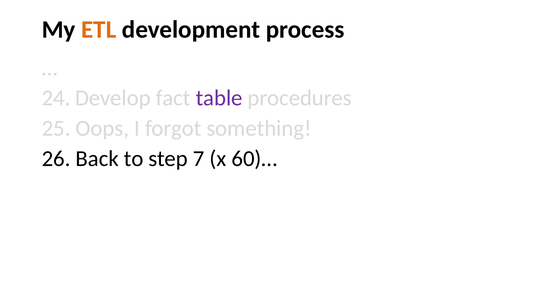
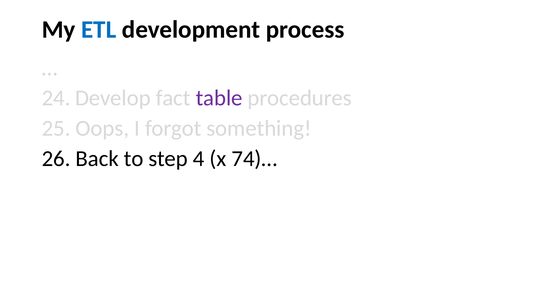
ETL colour: orange -> blue (99, 30)
7: 7 -> 4 (199, 159)
60)…: 60)… -> 74)… (254, 159)
